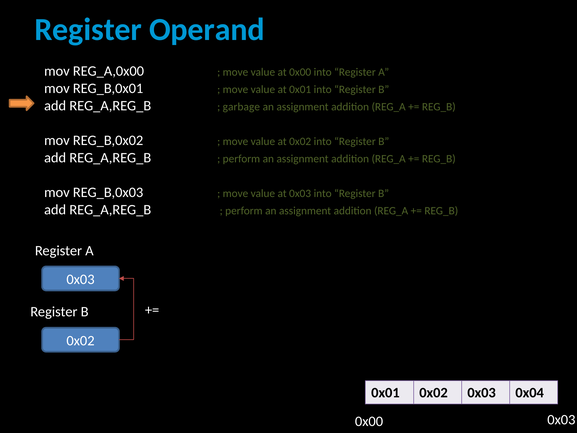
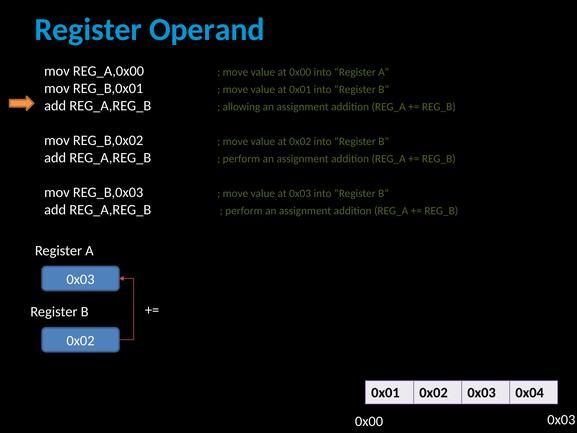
garbage: garbage -> allowing (241, 107)
